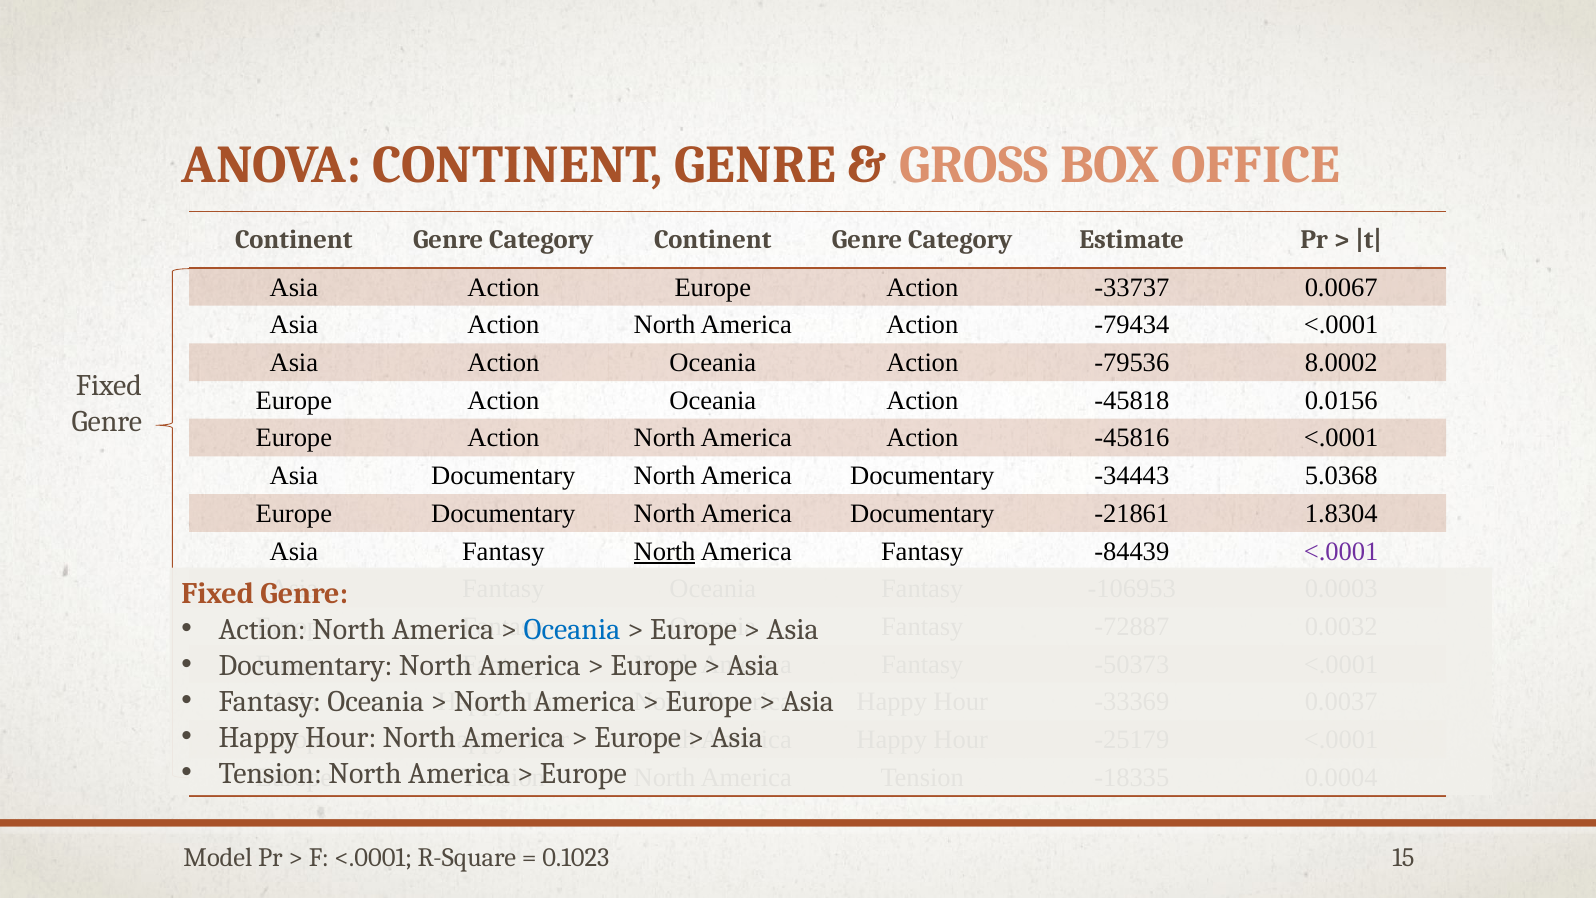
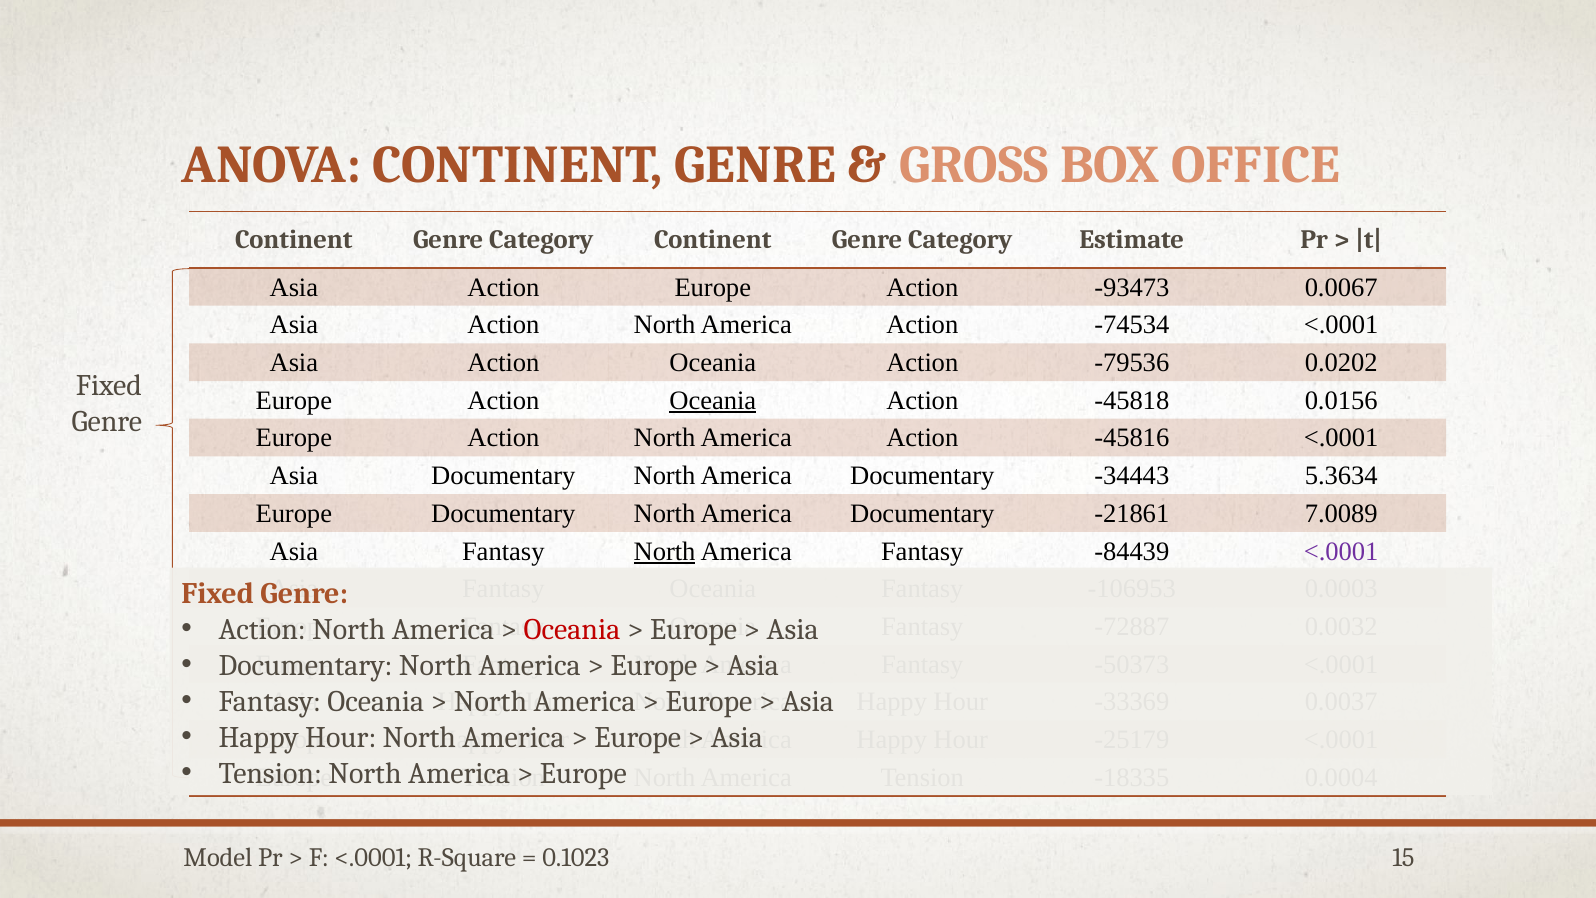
-33737: -33737 -> -93473 (1132, 287)
-79434: -79434 -> -74534 (1132, 325)
8.0002: 8.0002 -> 0.0202 (1341, 363)
Oceania underline: none -> present (713, 400)
5.0368: 5.0368 -> 5.3634 (1341, 476)
1.8304: 1.8304 -> 7.0089 (1341, 513)
Oceania colour: blue -> red (572, 629)
